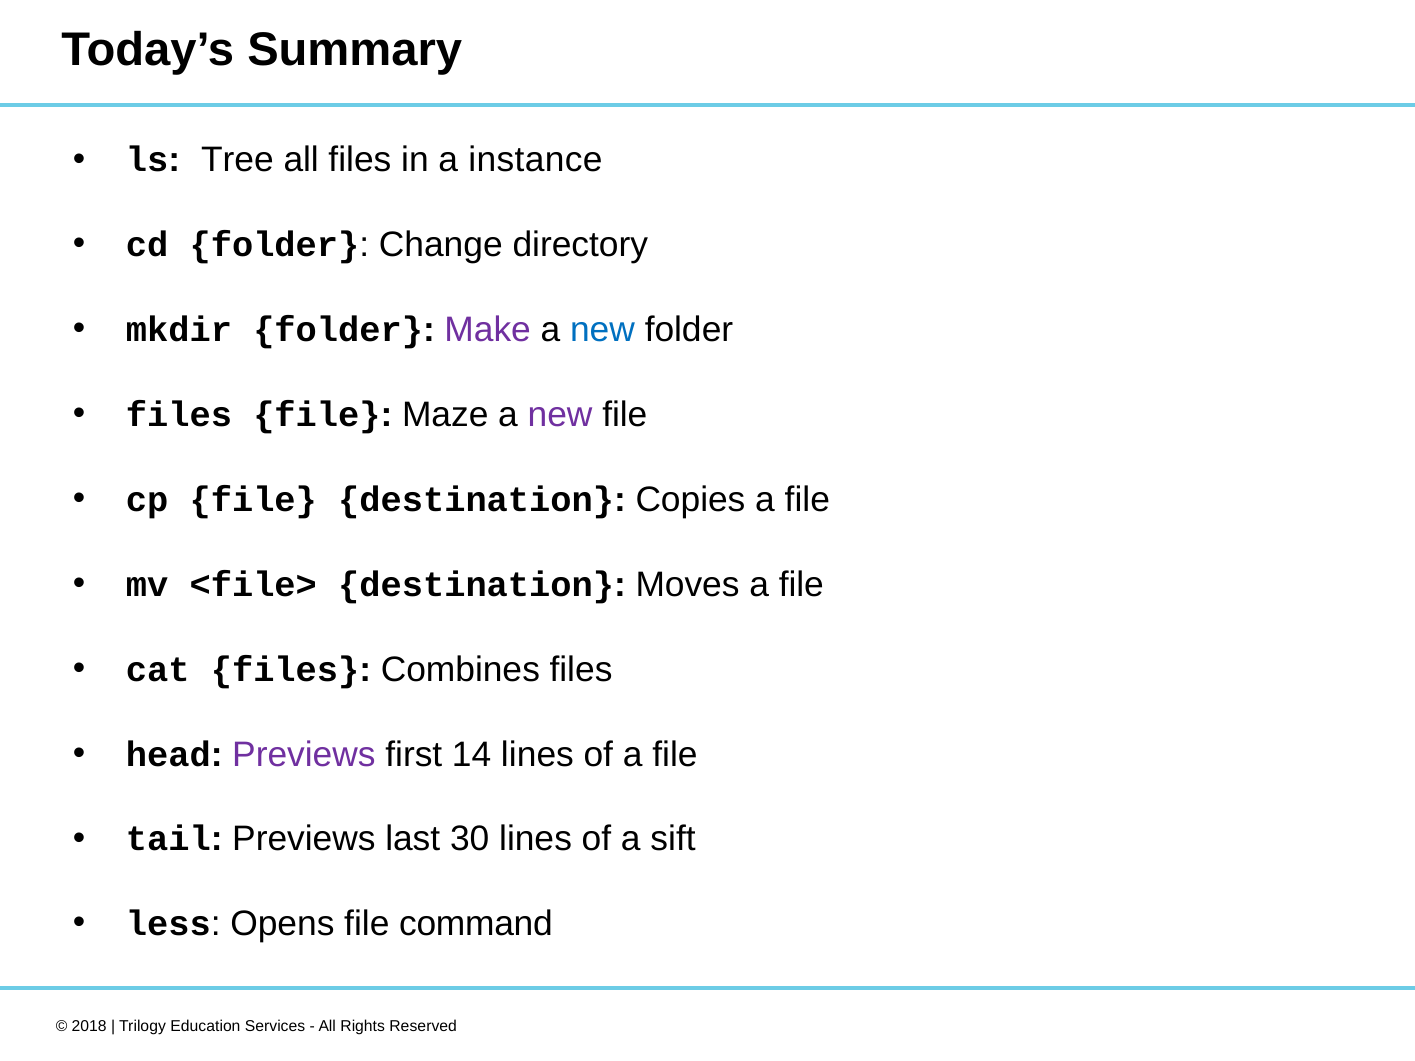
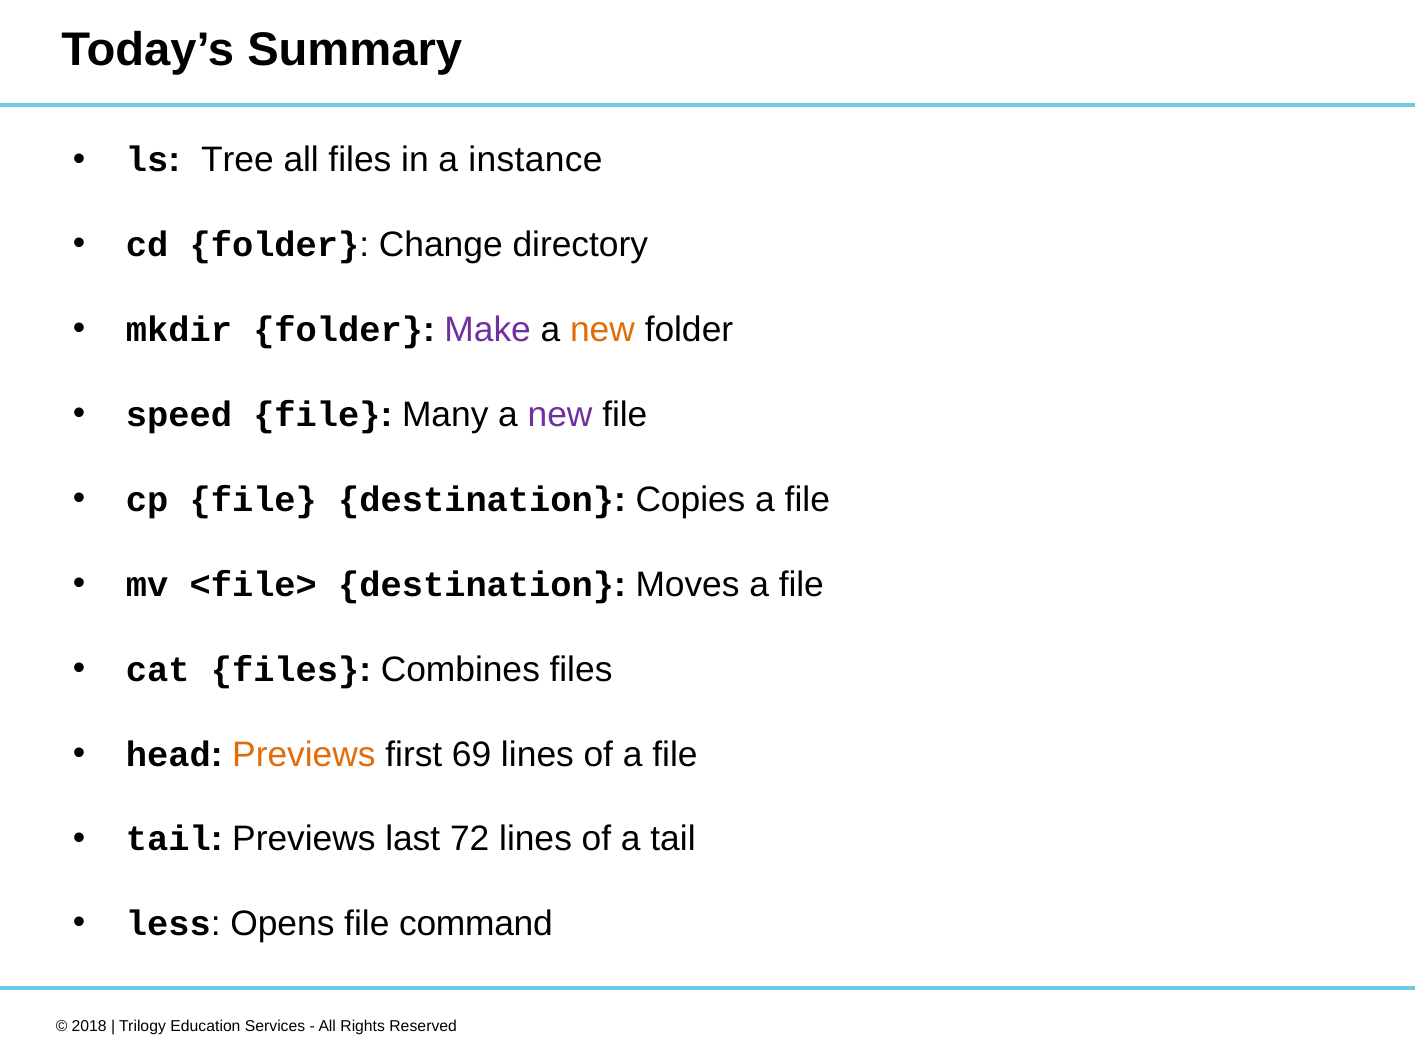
new colour: blue -> orange (603, 330)
files: files -> speed (179, 415)
Maze: Maze -> Many (445, 415)
Previews colour: purple -> orange (304, 755)
14: 14 -> 69 (472, 755)
30: 30 -> 72 (470, 839)
a sift: sift -> tail (673, 839)
